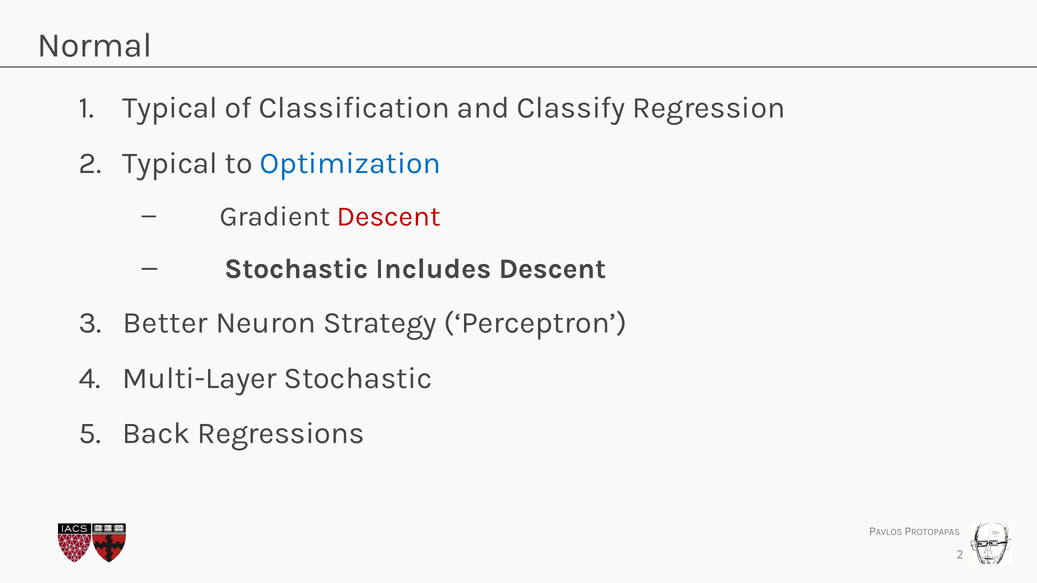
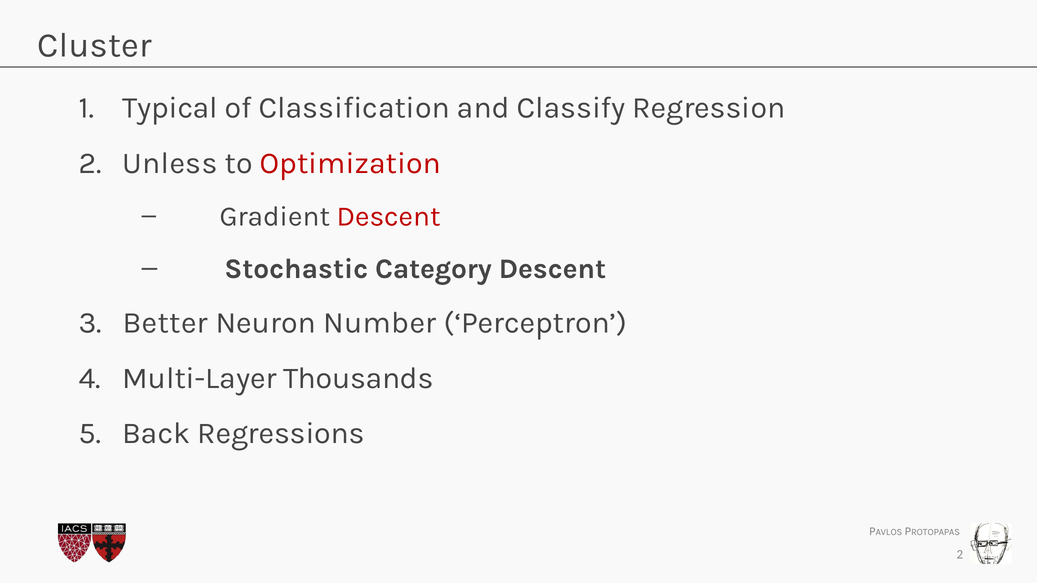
Normal: Normal -> Cluster (95, 45)
2 Typical: Typical -> Unless (170, 163)
Optimization colour: blue -> red (350, 163)
Includes: Includes -> Category (433, 269)
Strategy: Strategy -> Number (380, 323)
Multi-Layer Stochastic: Stochastic -> Thousands (358, 378)
